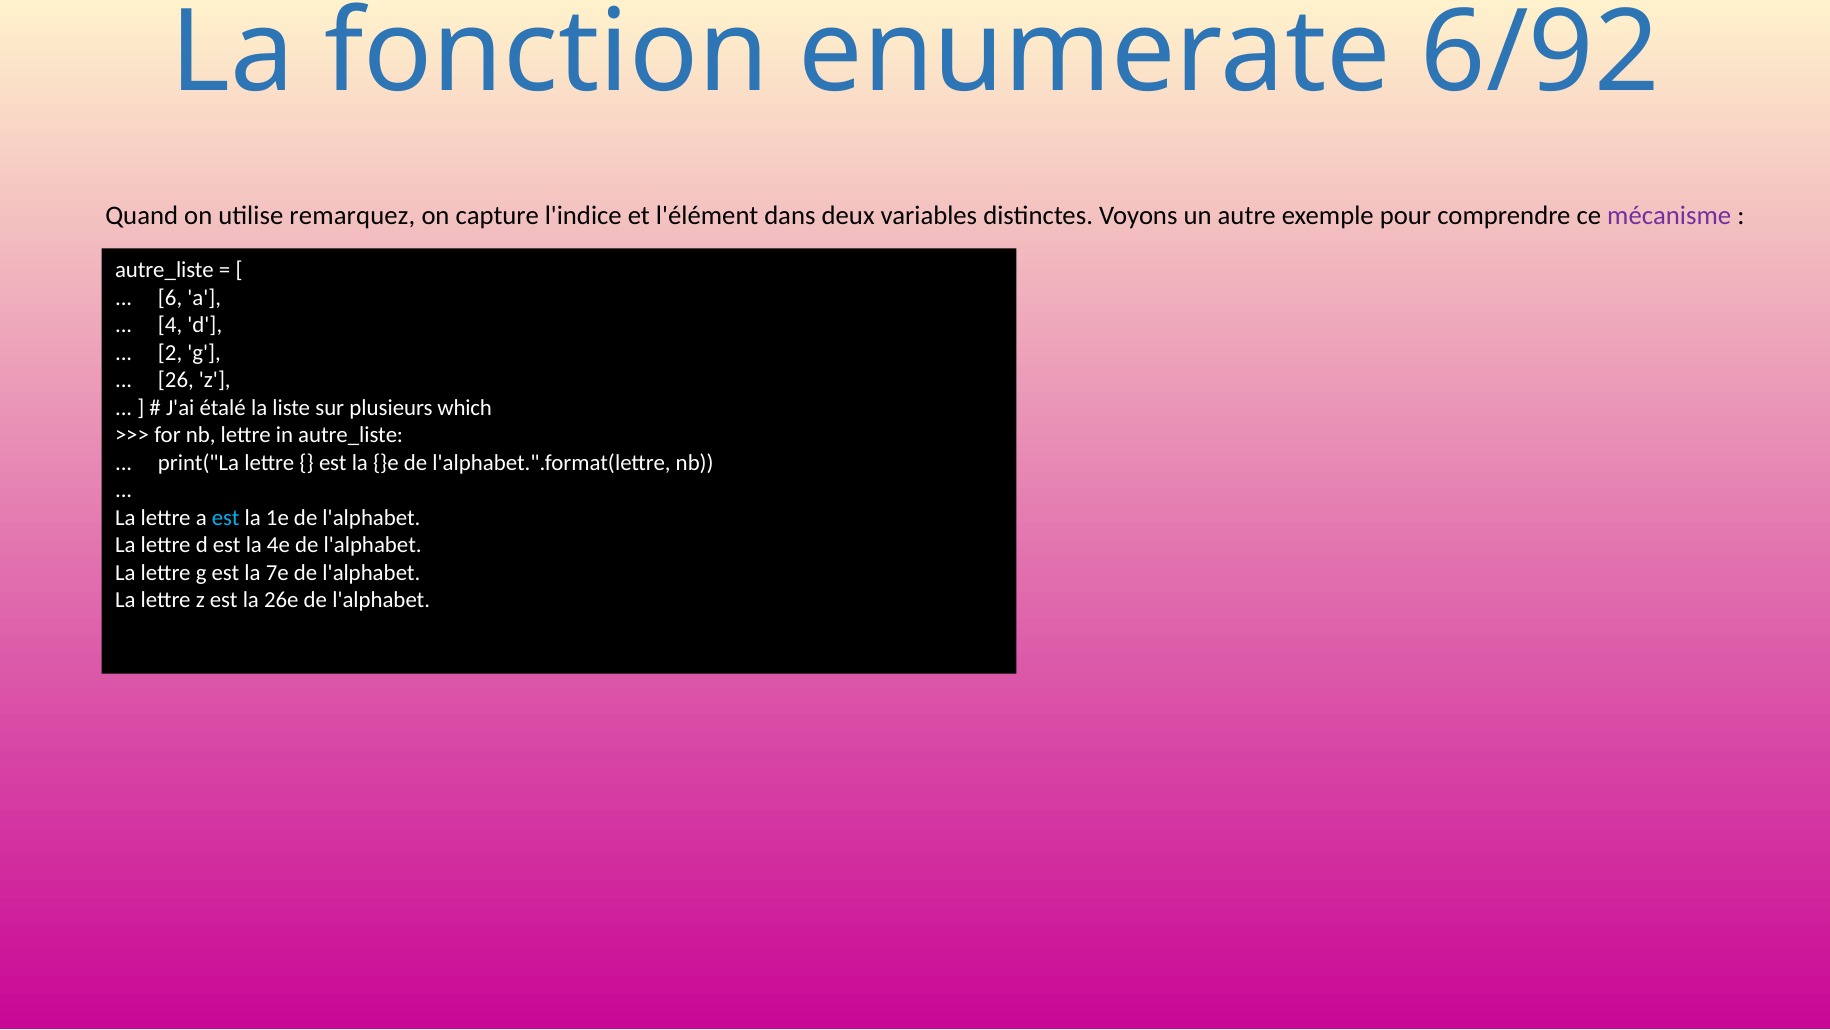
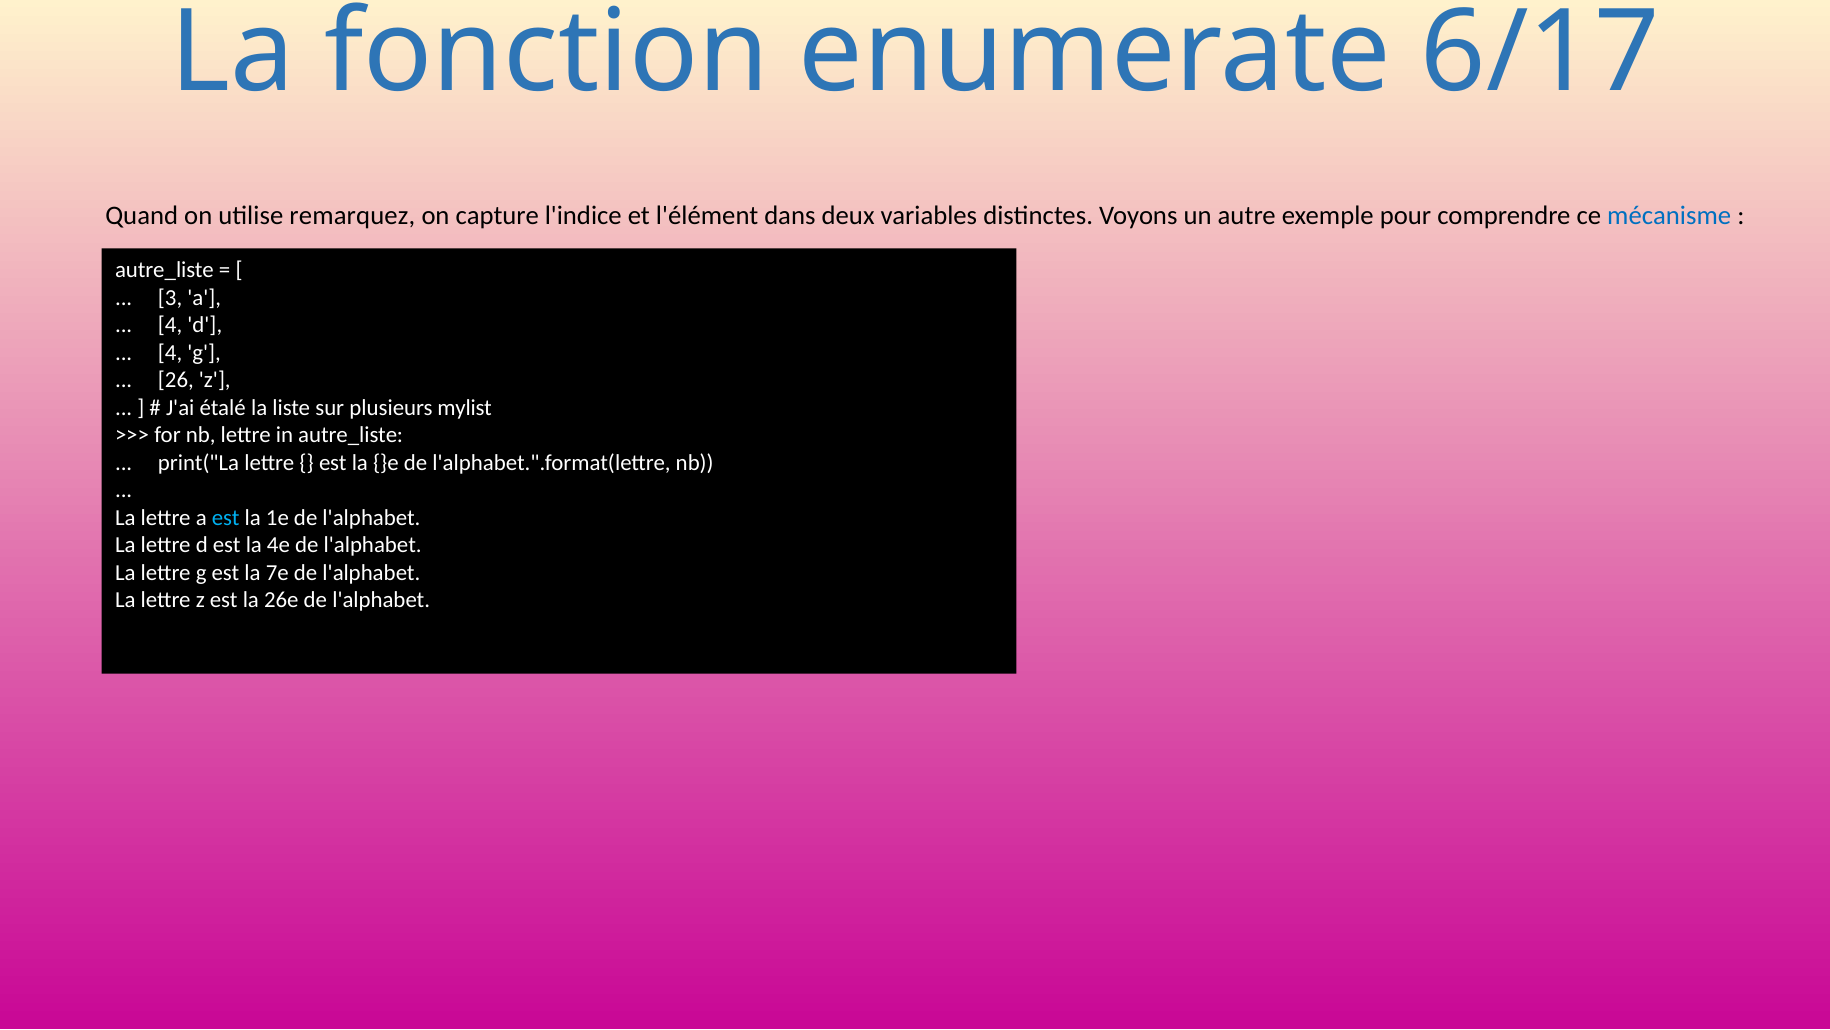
6/92: 6/92 -> 6/17 (1540, 52)
mécanisme colour: purple -> blue (1669, 216)
6: 6 -> 3 (170, 298)
2: 2 -> 4 (170, 353)
which: which -> mylist (465, 407)
